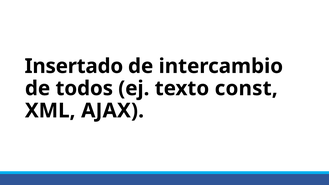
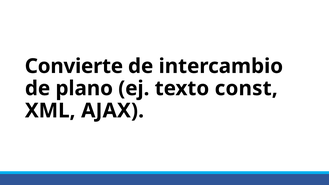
Insertado: Insertado -> Convierte (74, 66)
todos: todos -> plano (84, 88)
